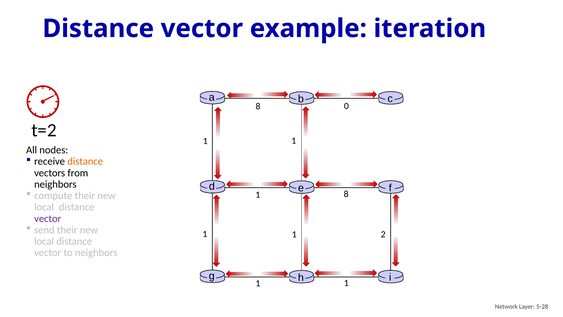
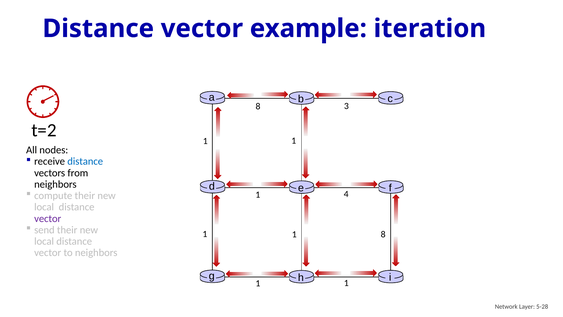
0: 0 -> 3 (346, 106)
distance colour: orange -> blue (85, 161)
8: 8 -> 4 (346, 194)
2: 2 -> 8 (383, 234)
